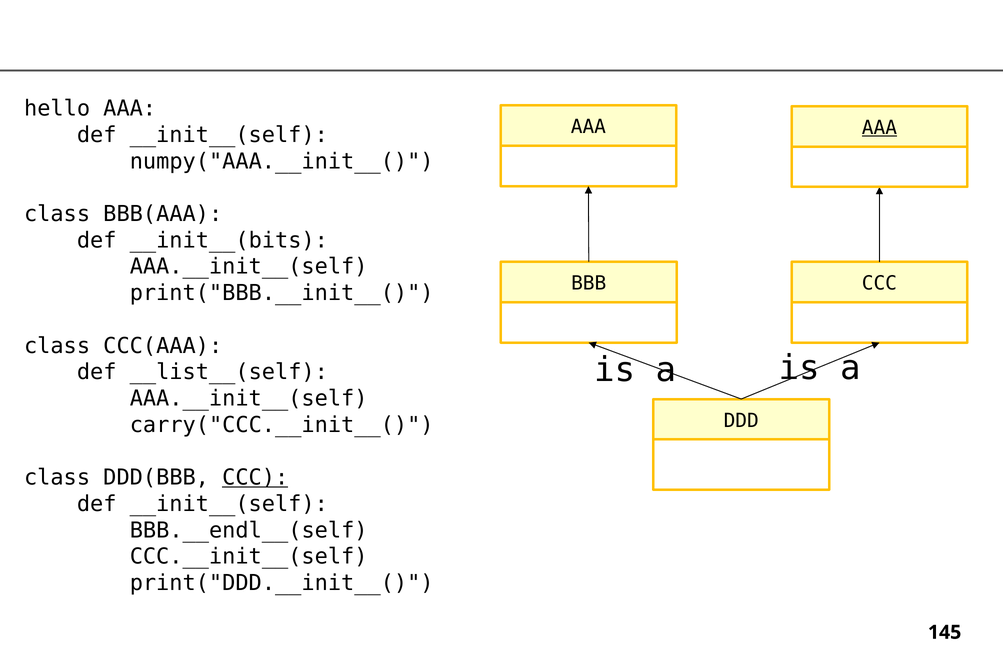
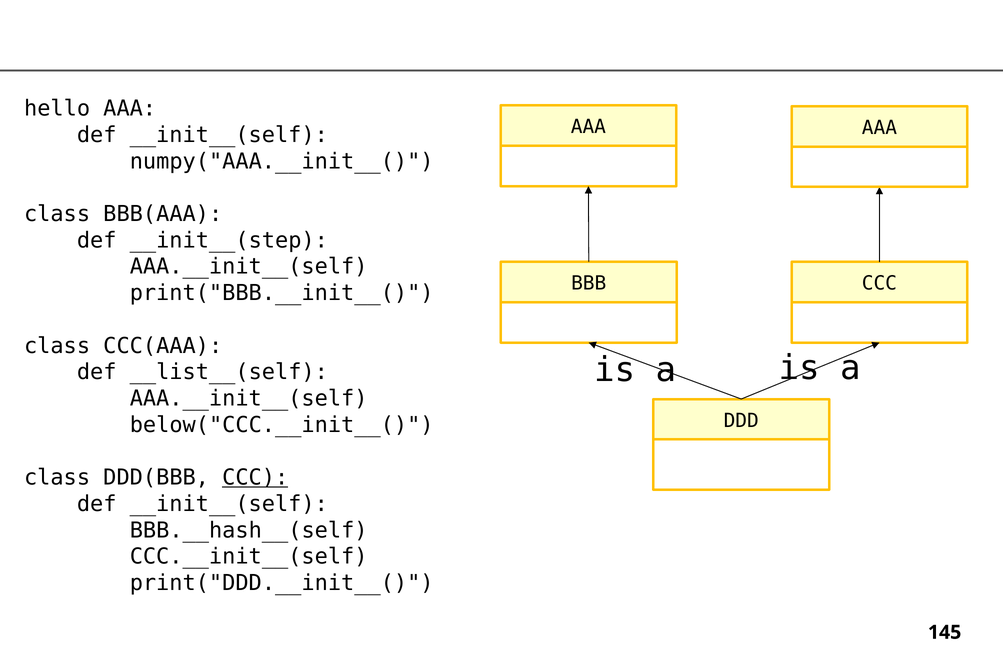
AAA underline: present -> none (879, 128)
__init__(bits: __init__(bits -> __init__(step (229, 240)
carry("CCC.__init__(: carry("CCC.__init__( -> below("CCC.__init__( (282, 425)
BBB.__endl__(self: BBB.__endl__(self -> BBB.__hash__(self (249, 530)
